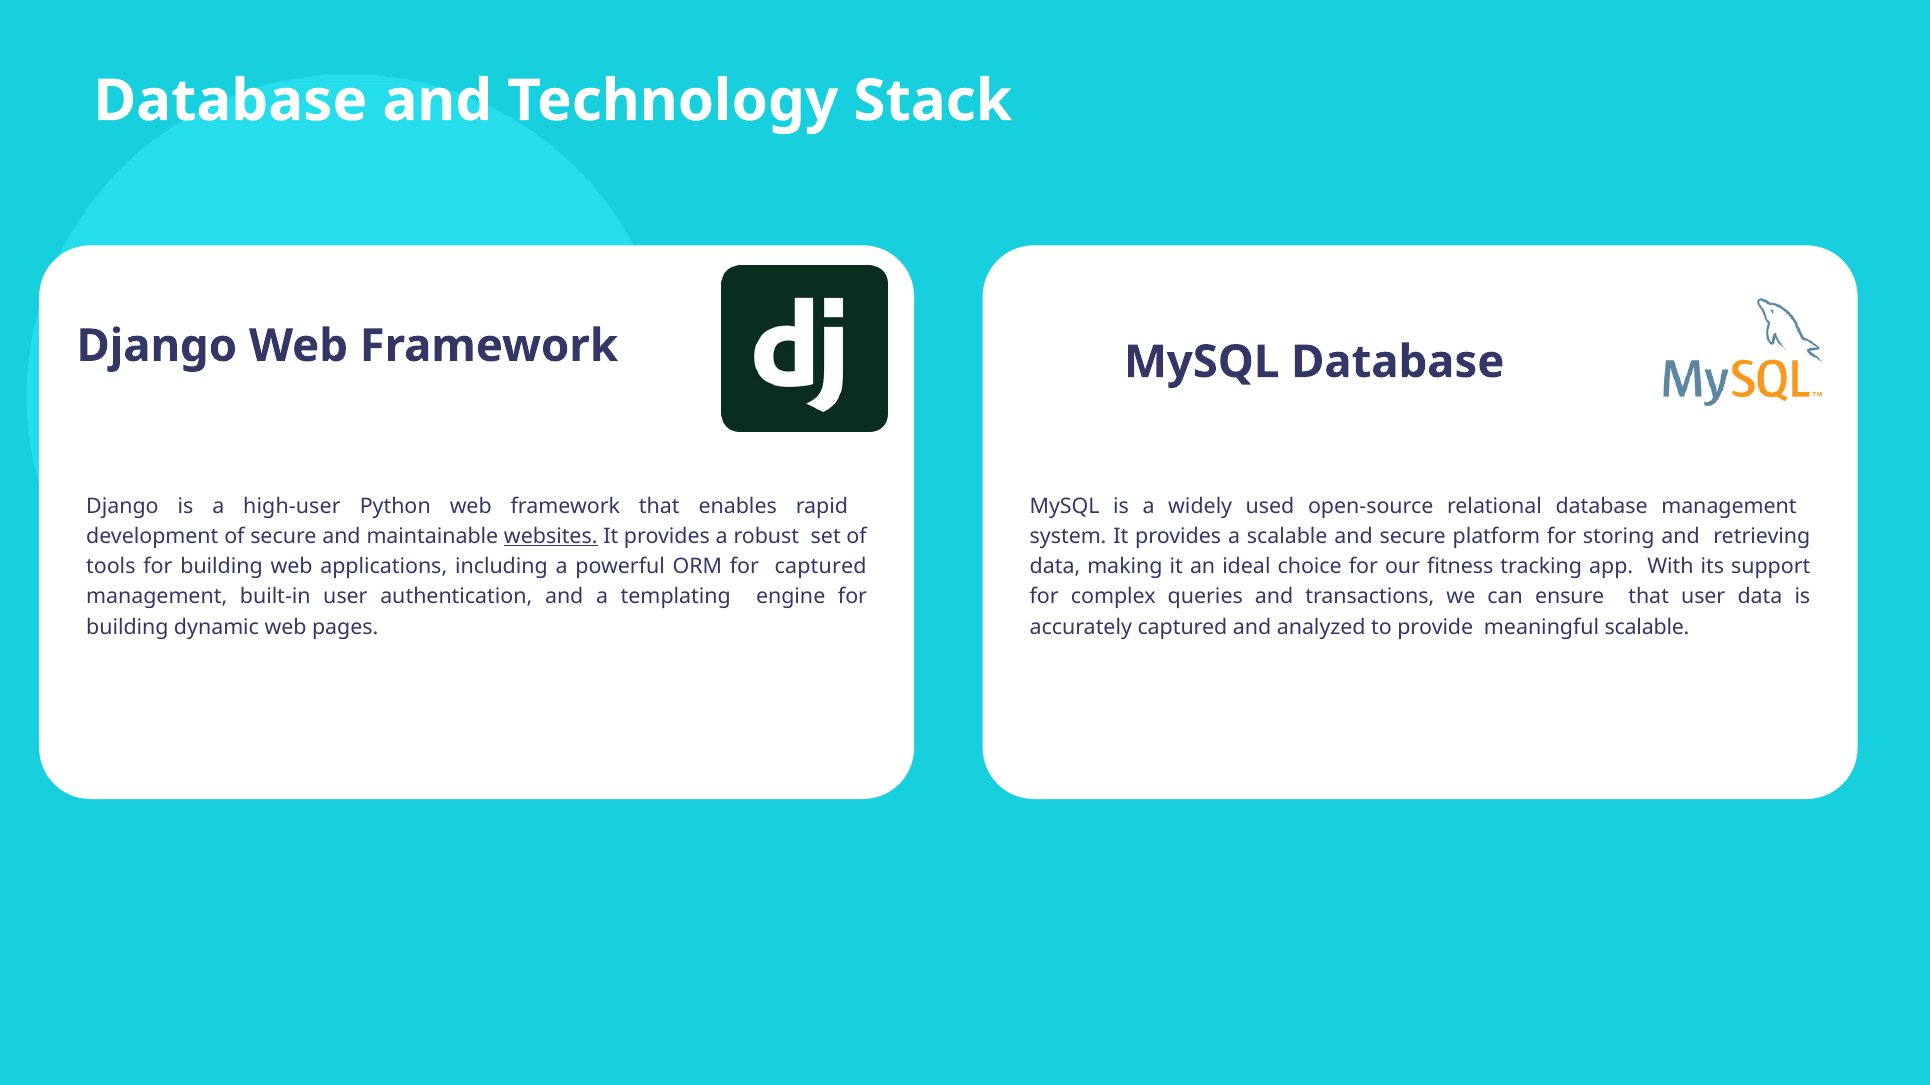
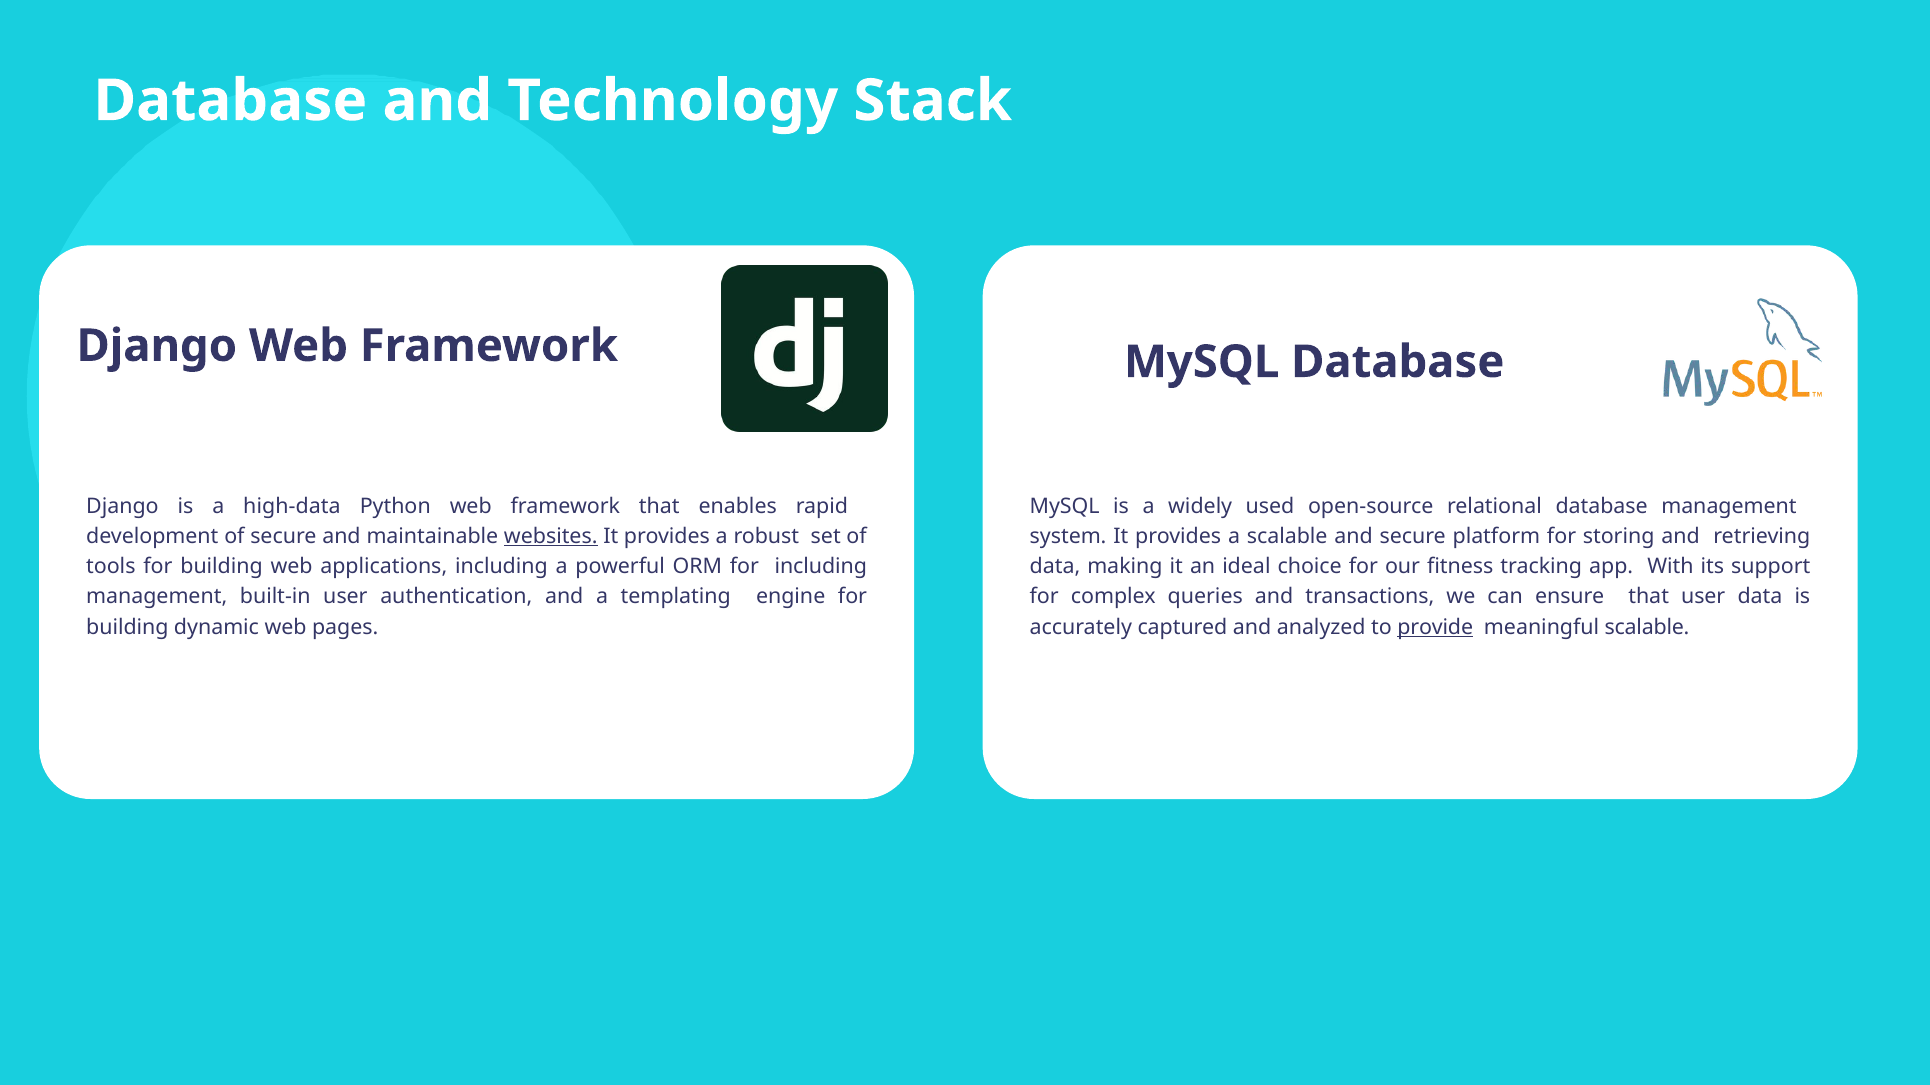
high-user: high-user -> high-data (292, 506)
for captured: captured -> including (821, 567)
provide underline: none -> present (1435, 628)
